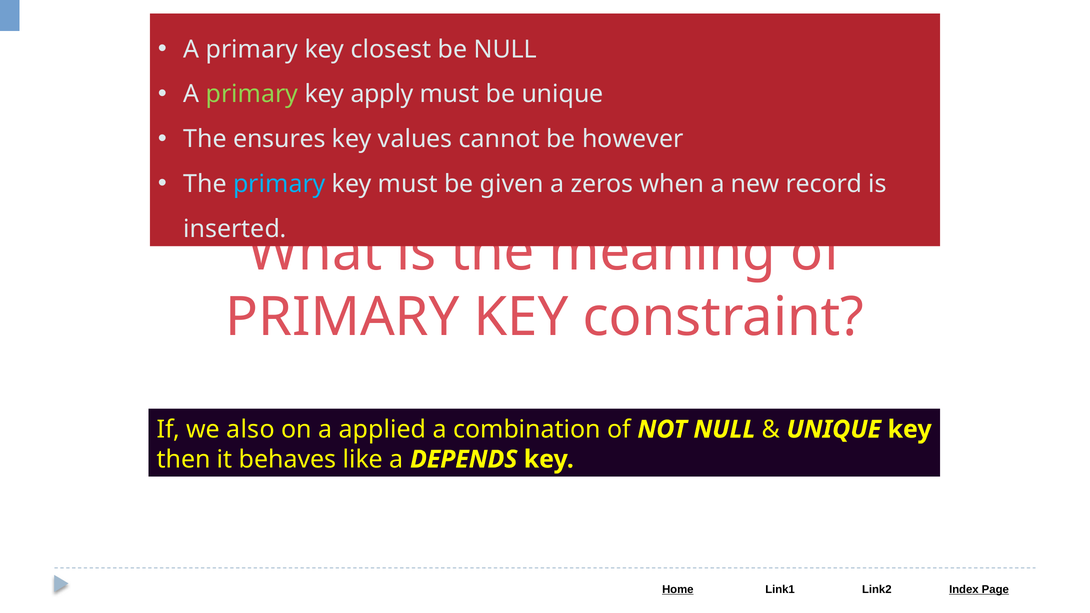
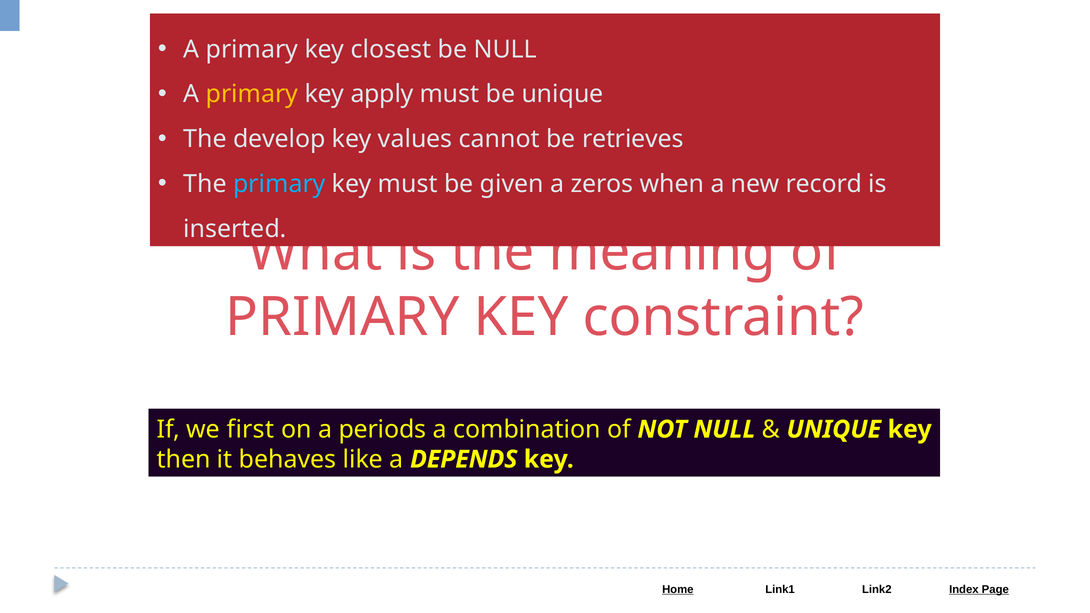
primary colour: light green -> yellow (252, 94)
ensures: ensures -> develop (279, 139)
however: however -> retrieves (633, 139)
also: also -> first (251, 429)
applied: applied -> periods (383, 429)
